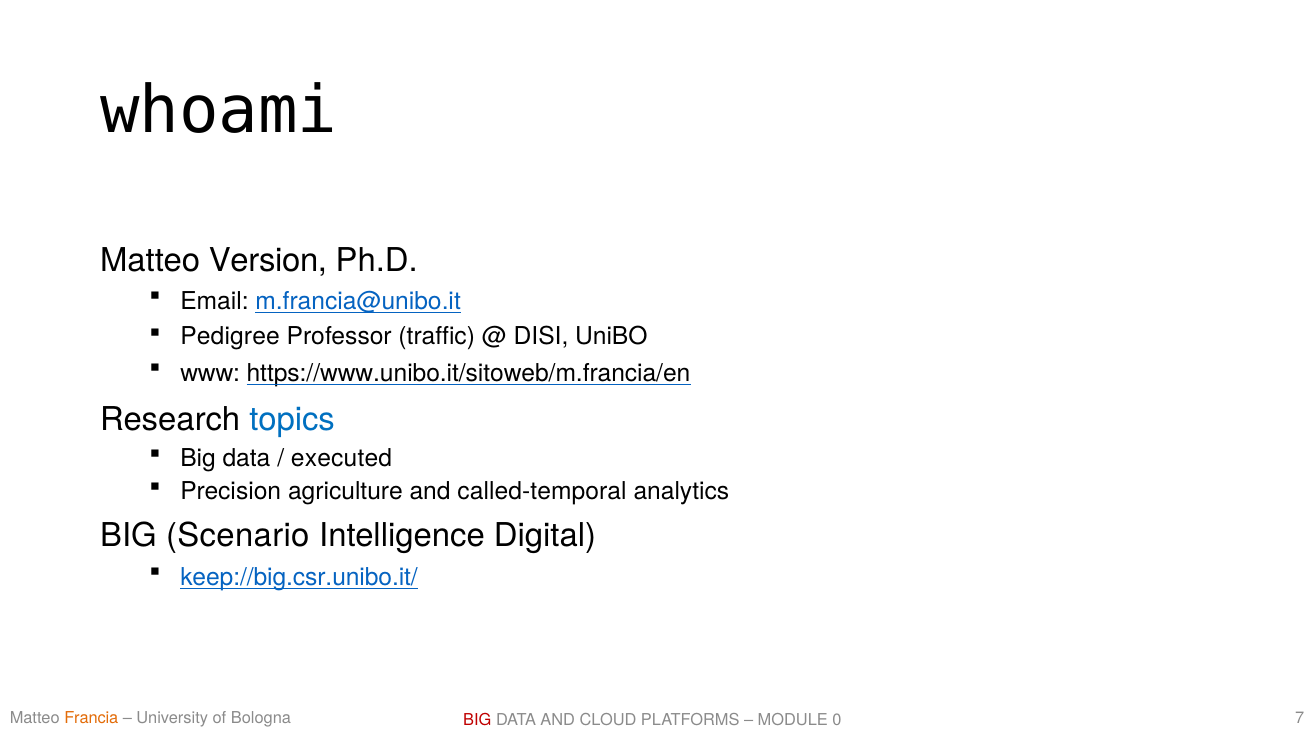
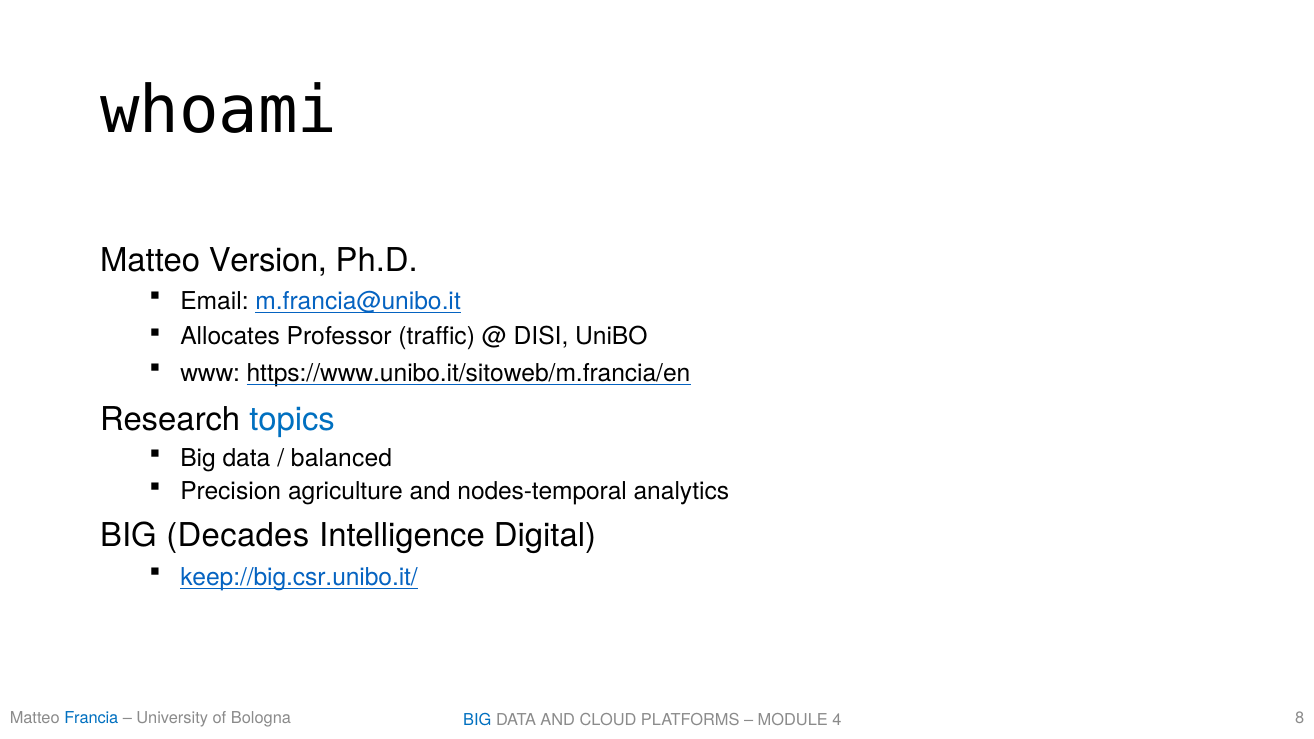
Pedigree: Pedigree -> Allocates (230, 337)
executed: executed -> balanced (342, 458)
called-temporal: called-temporal -> nodes-temporal (542, 491)
Scenario: Scenario -> Decades (238, 536)
Francia colour: orange -> blue (91, 719)
7: 7 -> 8 (1300, 719)
BIG colour: red -> blue (477, 721)
0: 0 -> 4 (837, 721)
